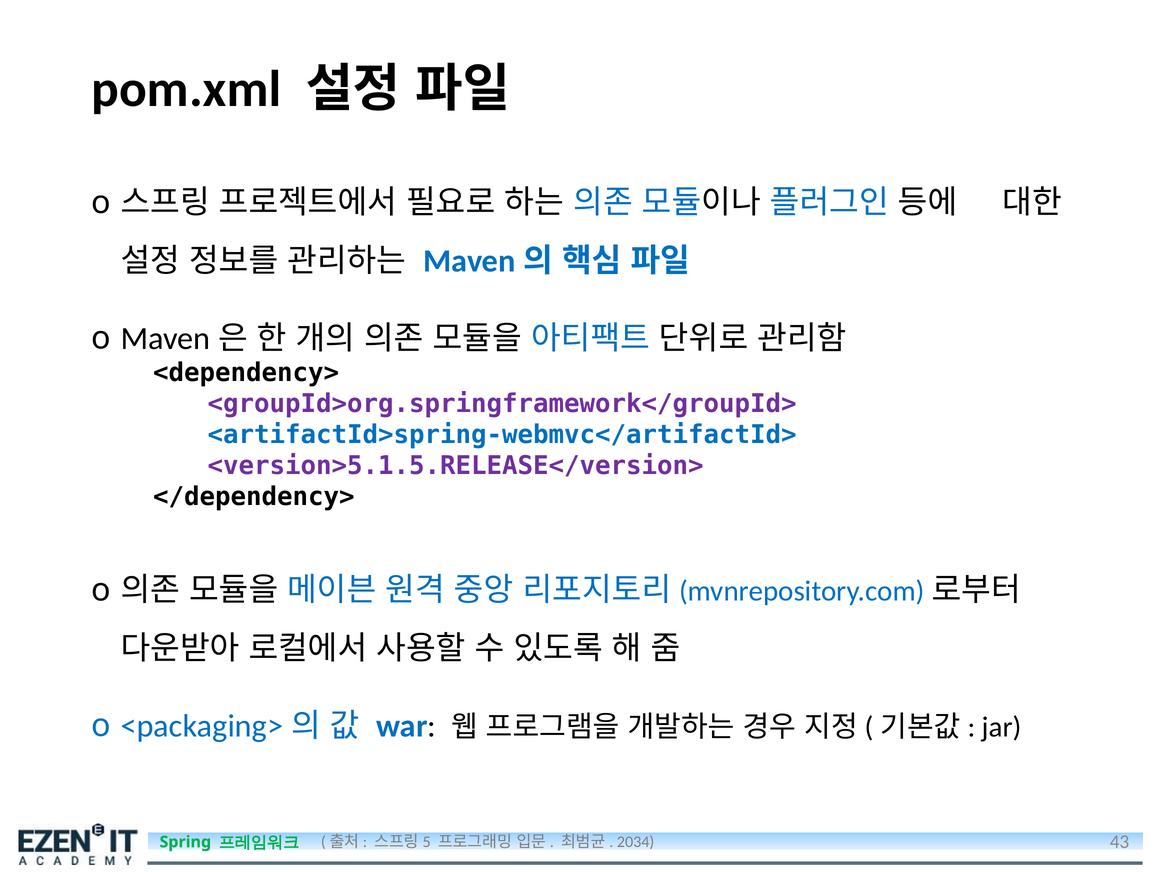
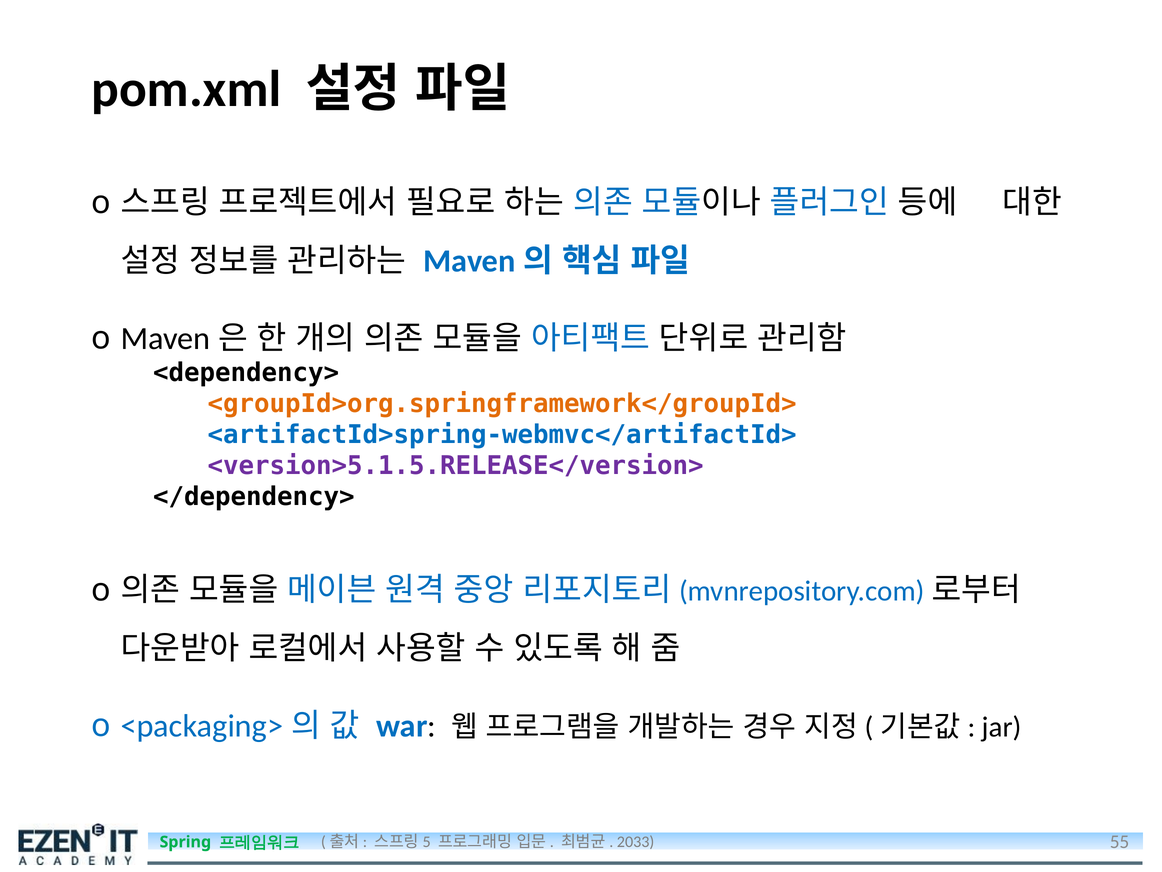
<groupId>org.springframework</groupId> colour: purple -> orange (502, 404)
2034: 2034 -> 2033 (636, 842)
43: 43 -> 55 (1120, 842)
